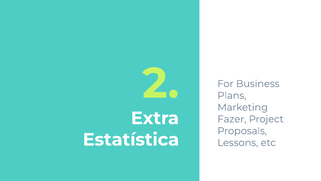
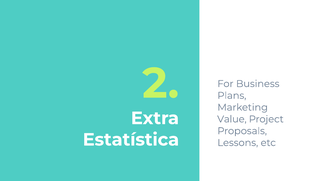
Fazer: Fazer -> Value (232, 119)
